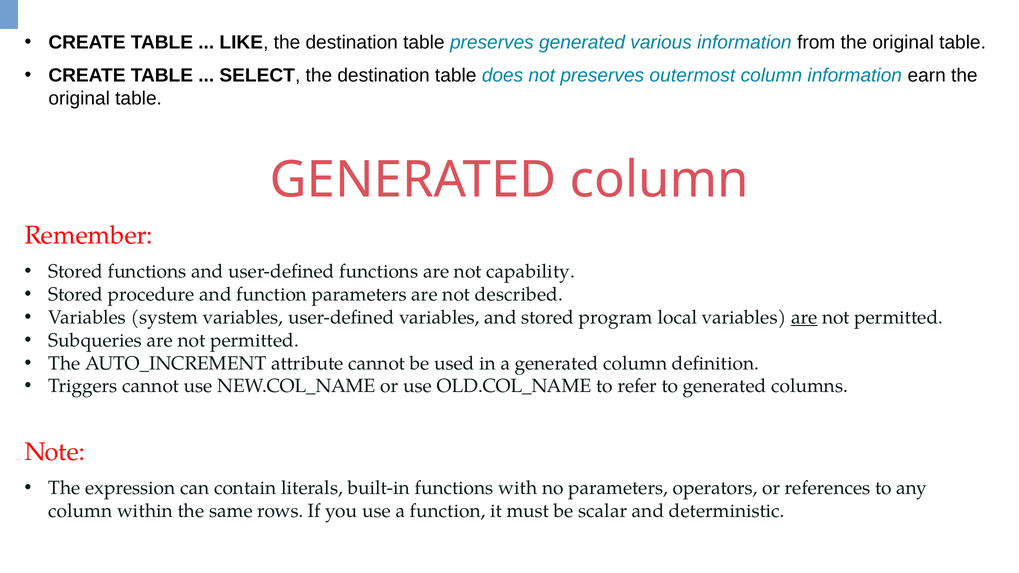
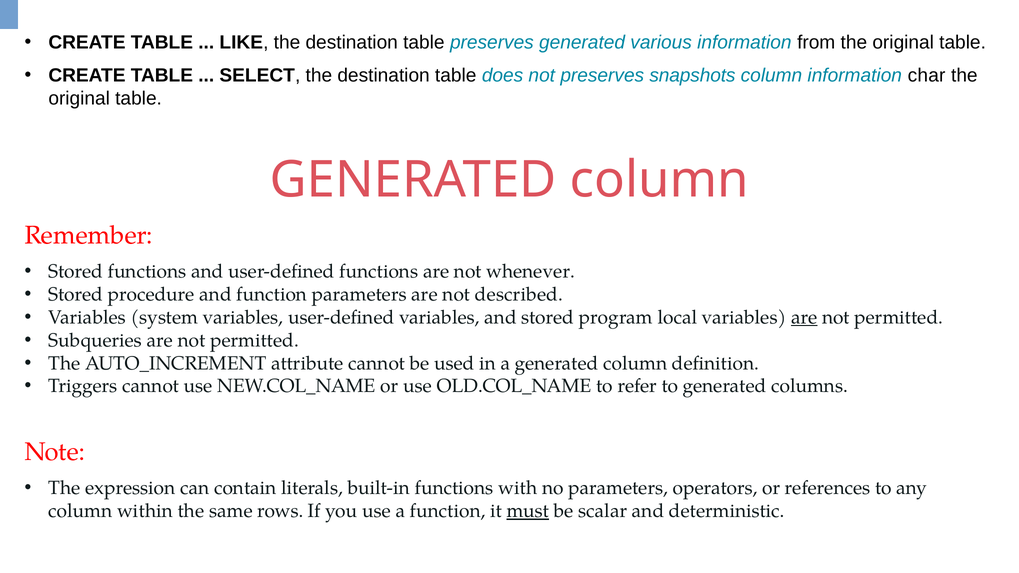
outermost: outermost -> snapshots (692, 75)
earn: earn -> char (927, 75)
capability: capability -> whenever (531, 272)
must underline: none -> present (528, 511)
